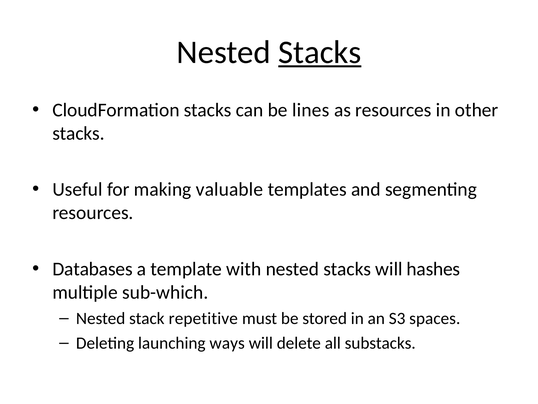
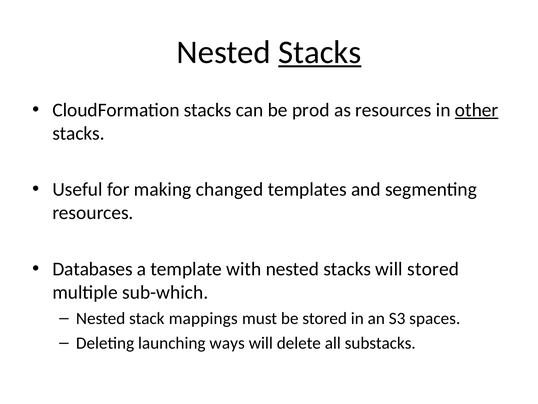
lines: lines -> prod (311, 110)
other underline: none -> present (477, 110)
valuable: valuable -> changed (230, 189)
will hashes: hashes -> stored (433, 269)
repetitive: repetitive -> mappings (203, 318)
